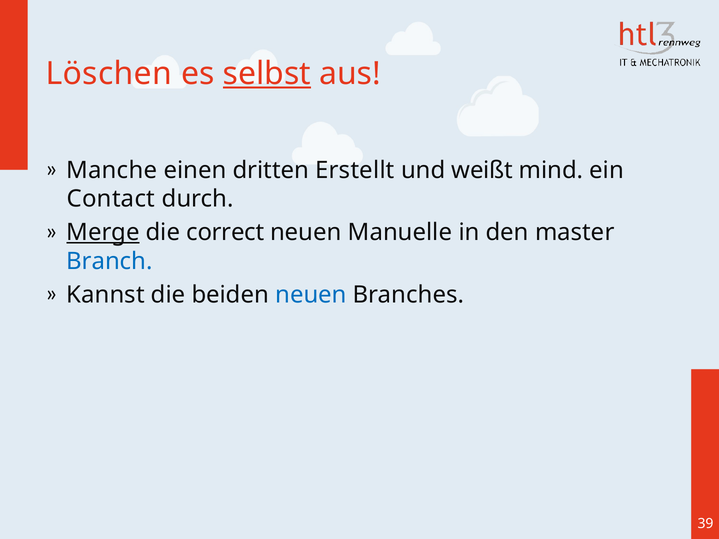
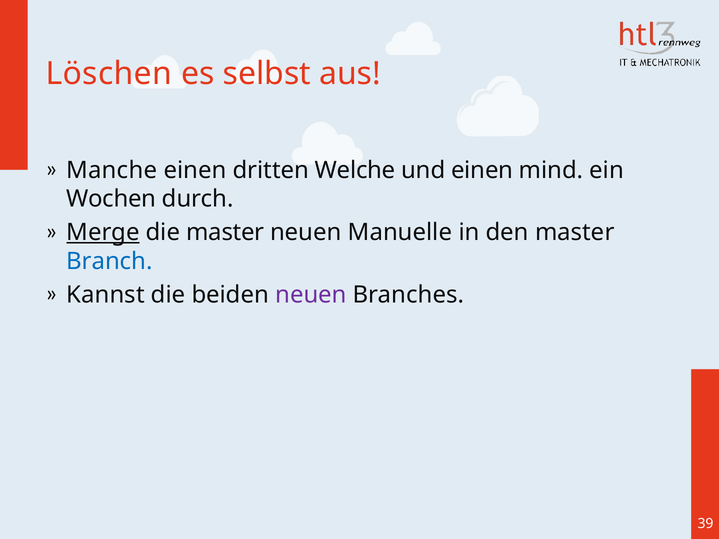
selbst underline: present -> none (267, 74)
Erstellt: Erstellt -> Welche (355, 170)
und weißt: weißt -> einen (482, 170)
Contact: Contact -> Wochen (111, 199)
die correct: correct -> master (225, 233)
neuen colour: blue -> purple (311, 295)
